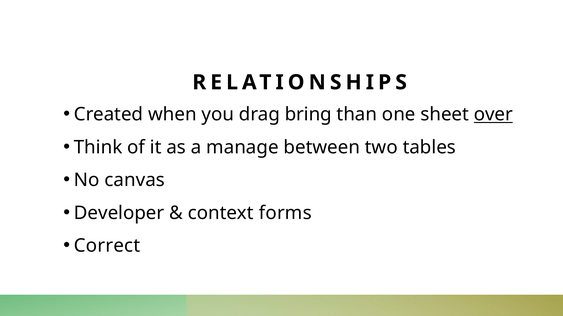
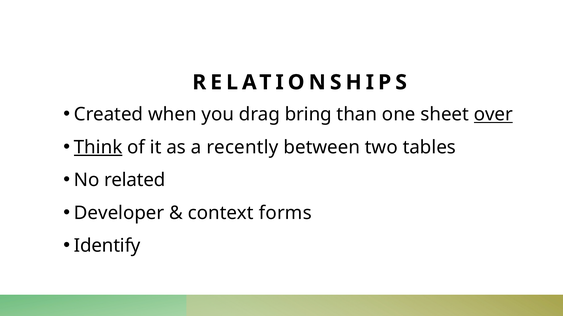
Think underline: none -> present (98, 148)
manage: manage -> recently (242, 148)
canvas: canvas -> related (135, 180)
Correct: Correct -> Identify (107, 246)
